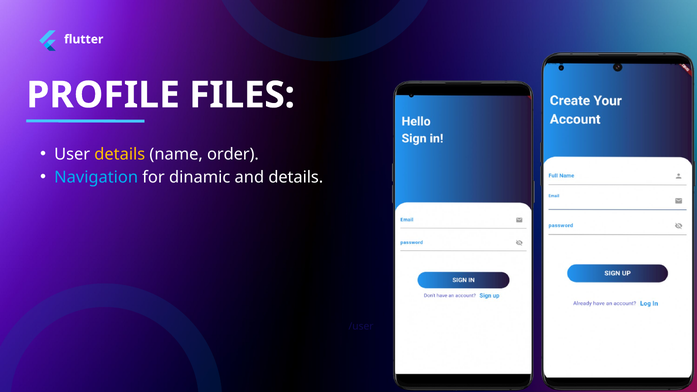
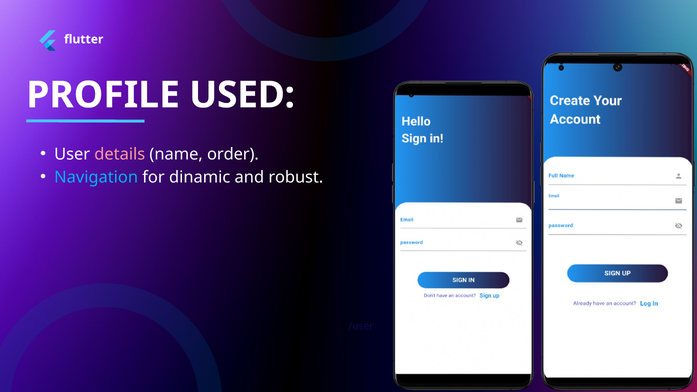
FILES: FILES -> USED (242, 95)
details colour: yellow -> pink (120, 154)
and details: details -> robust (296, 177)
